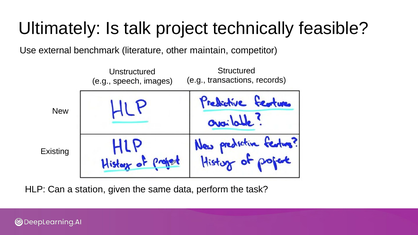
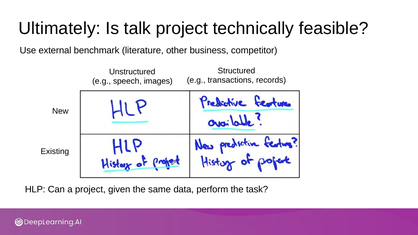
maintain: maintain -> business (209, 50)
a station: station -> project (90, 190)
